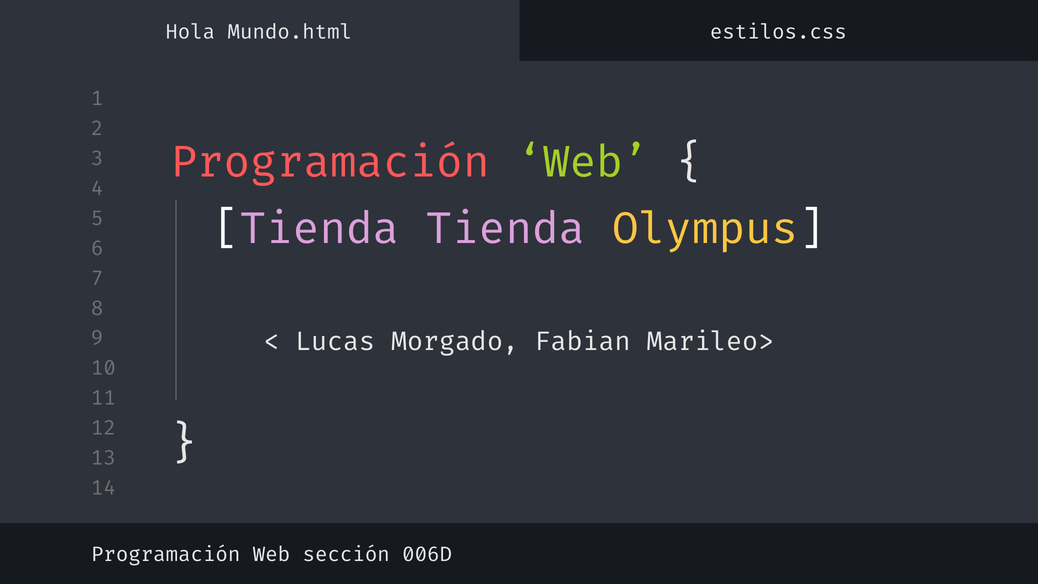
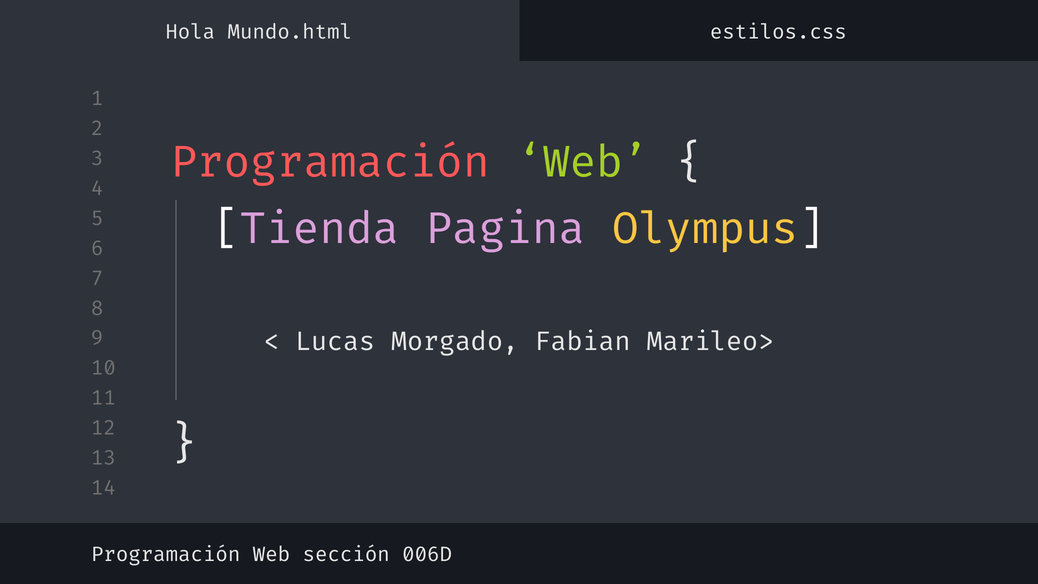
Tienda Tienda: Tienda -> Pagina (506, 229)
